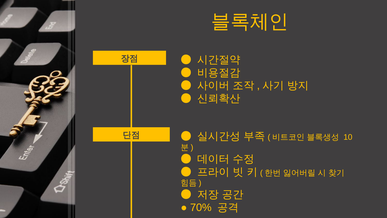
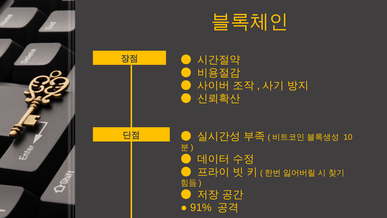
70%: 70% -> 91% (201, 207)
